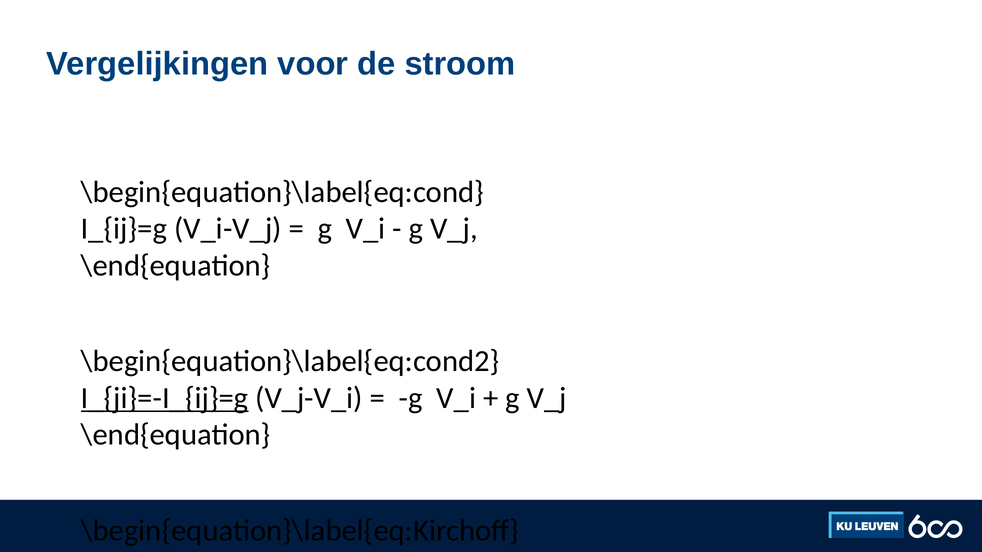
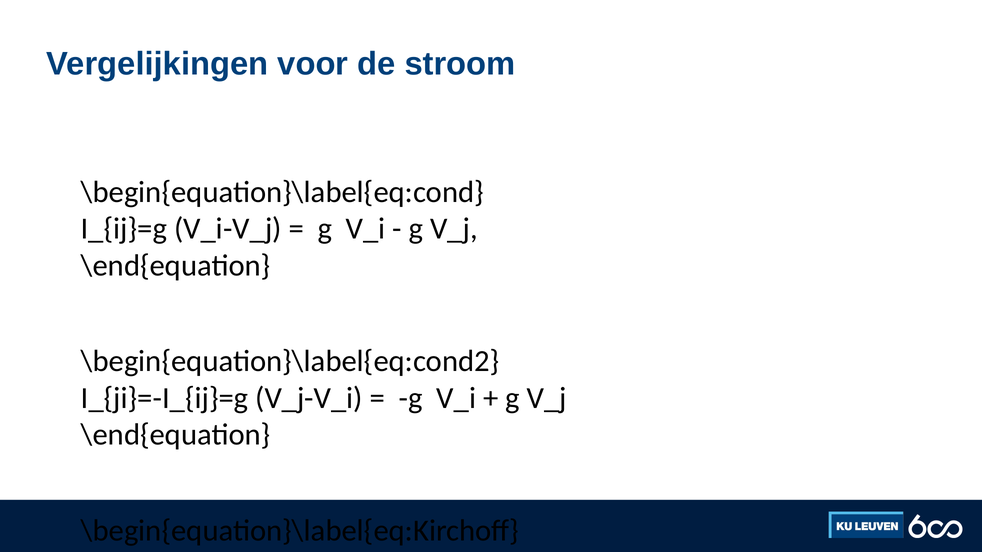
I_{ji}=-I_{ij}=g underline: present -> none (165, 398)
